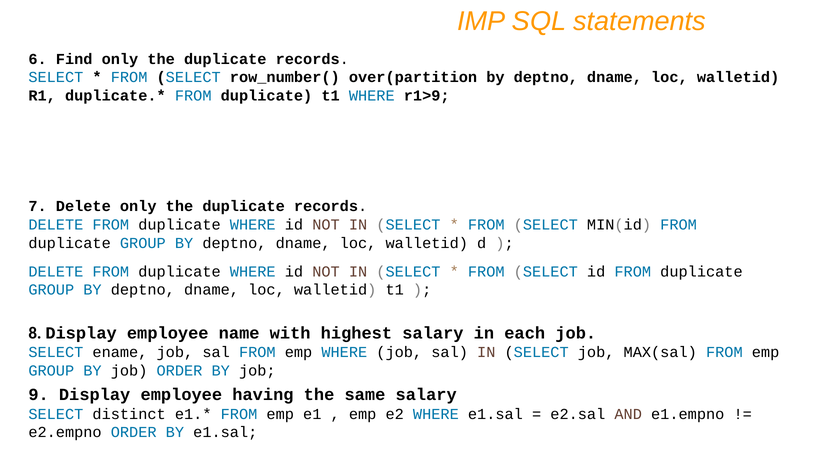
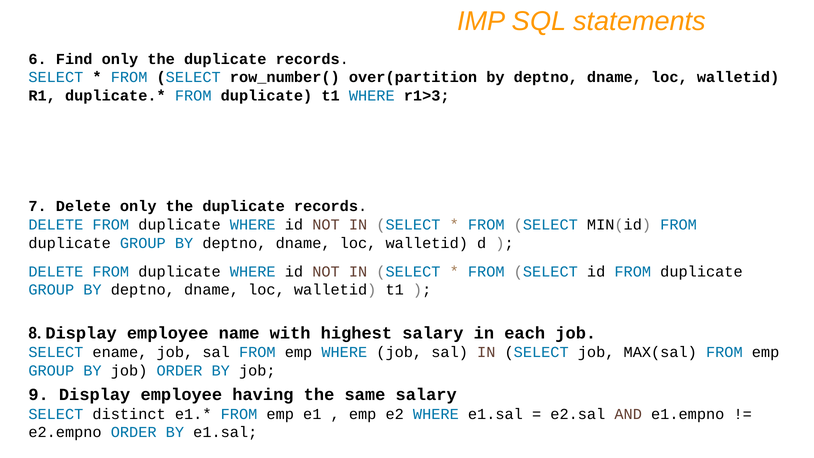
r1>9: r1>9 -> r1>3 (427, 96)
